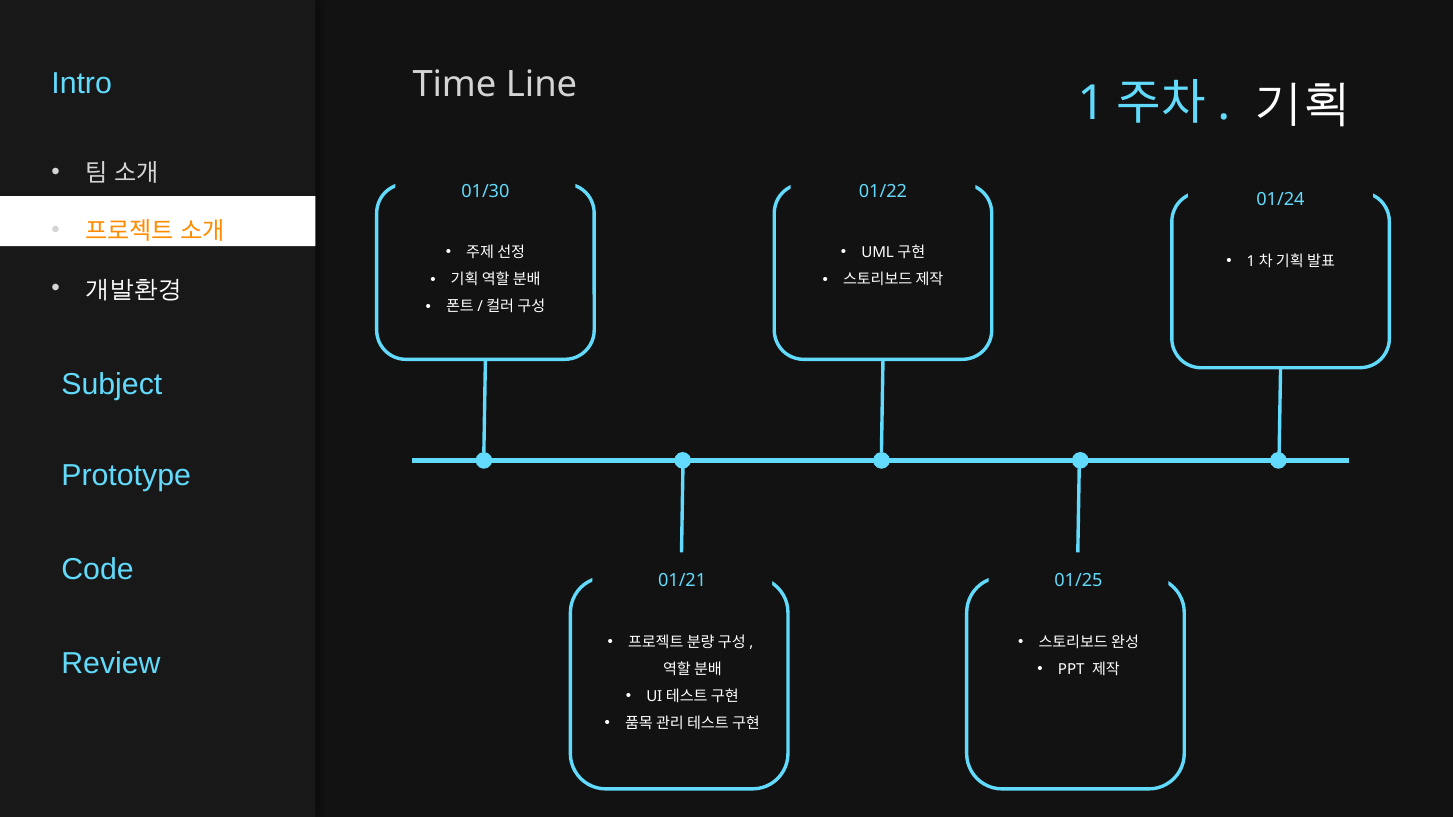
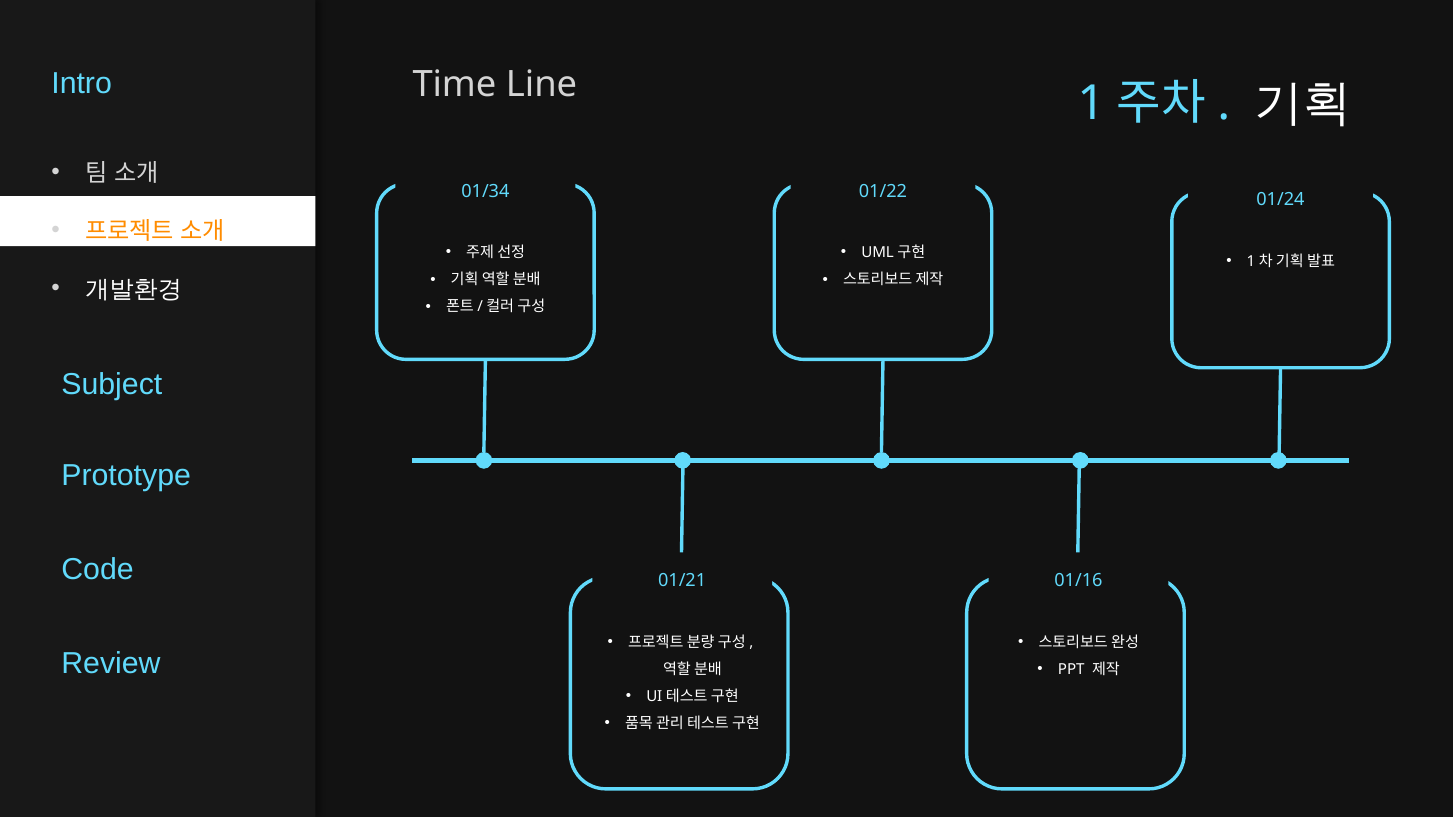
01/30: 01/30 -> 01/34 (485, 192)
01/25: 01/25 -> 01/16 (1078, 581)
